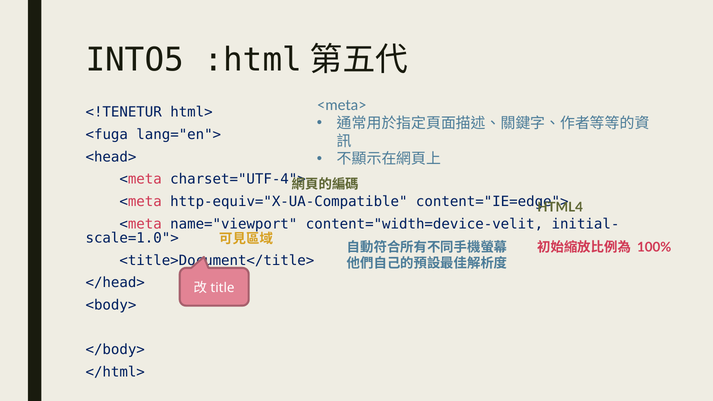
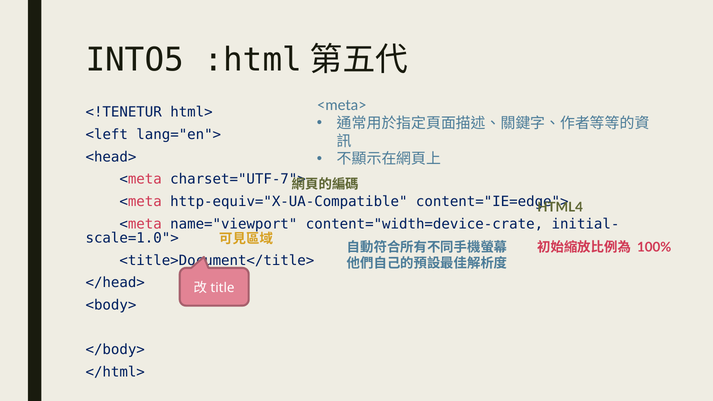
<fuga: <fuga -> <left (107, 135)
charset="UTF-4">: charset="UTF-4"> -> charset="UTF-7"> (238, 179)
content="width=device-velit: content="width=device-velit -> content="width=device-crate (424, 224)
